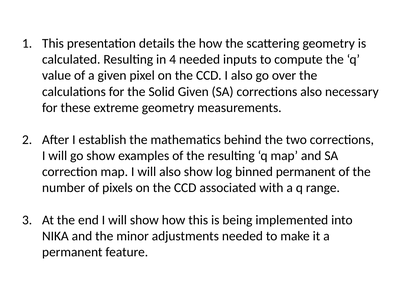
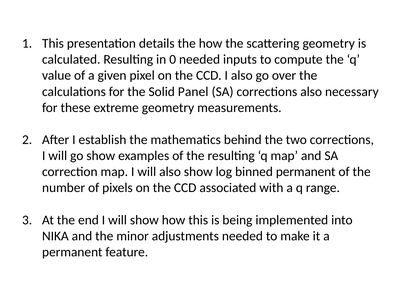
4: 4 -> 0 (173, 59)
Solid Given: Given -> Panel (193, 92)
